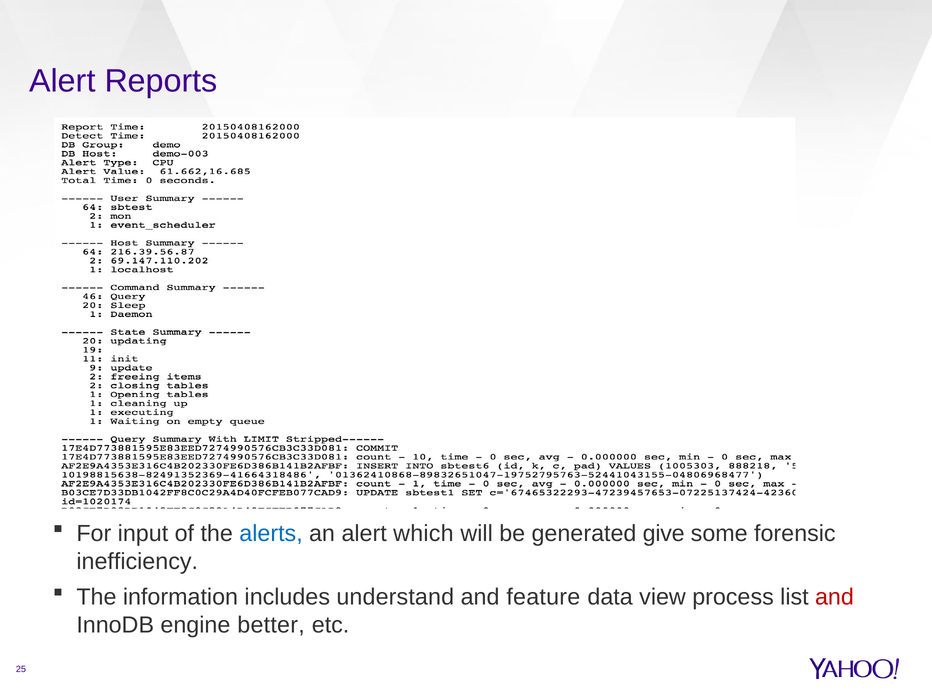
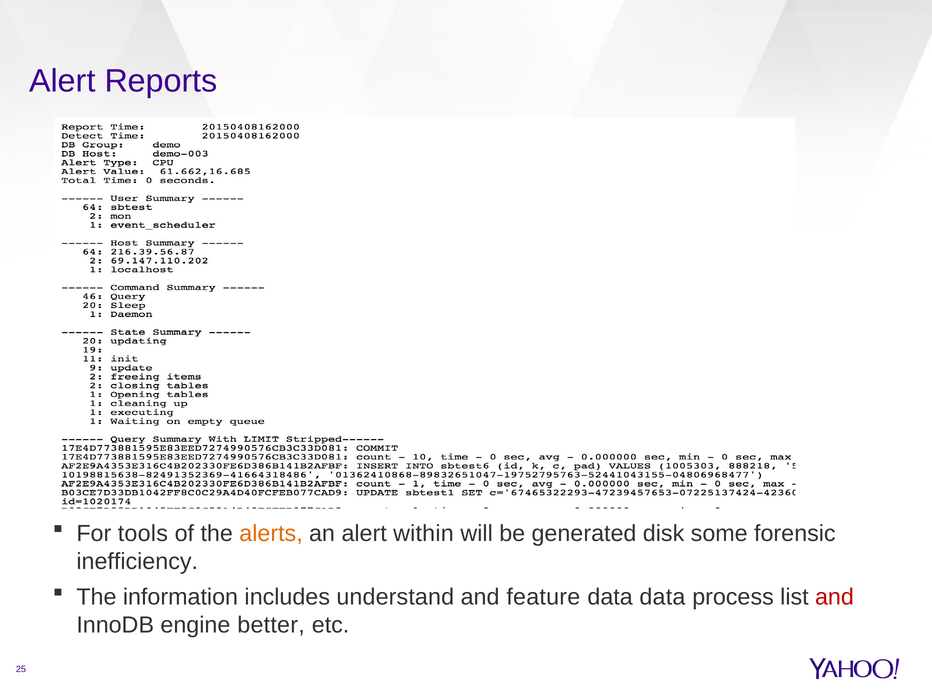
input: input -> tools (143, 533)
alerts colour: blue -> orange (271, 533)
which: which -> within (423, 533)
give: give -> disk (664, 533)
data view: view -> data (662, 597)
